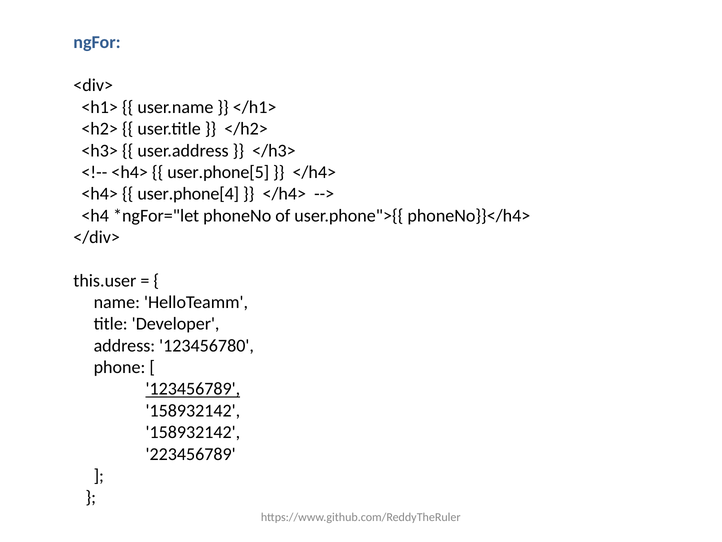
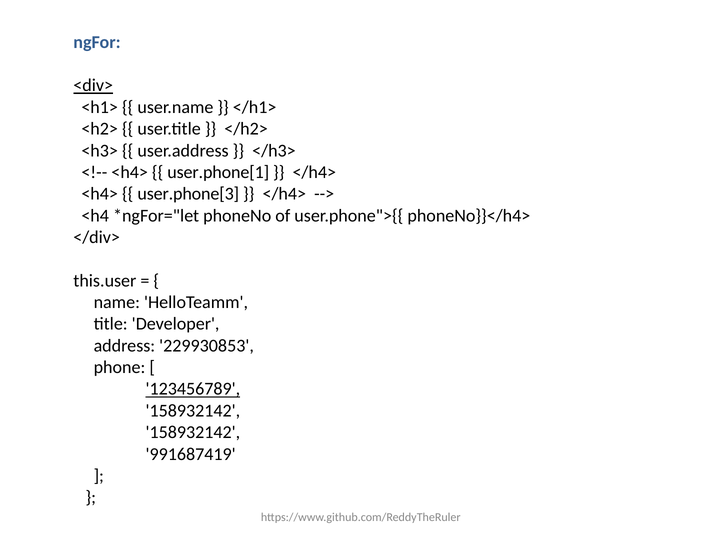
<div> underline: none -> present (93, 85)
user.phone[5: user.phone[5 -> user.phone[1 (218, 172)
user.phone[4: user.phone[4 -> user.phone[3 (188, 194)
123456780: 123456780 -> 229930853 (207, 345)
223456789: 223456789 -> 991687419 (191, 454)
